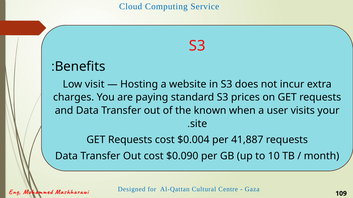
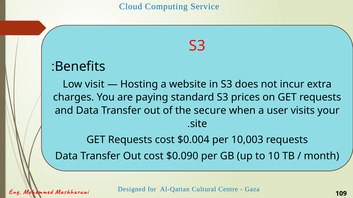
known: known -> secure (210, 111)
41,887: 41,887 -> 10,003 (247, 140)
